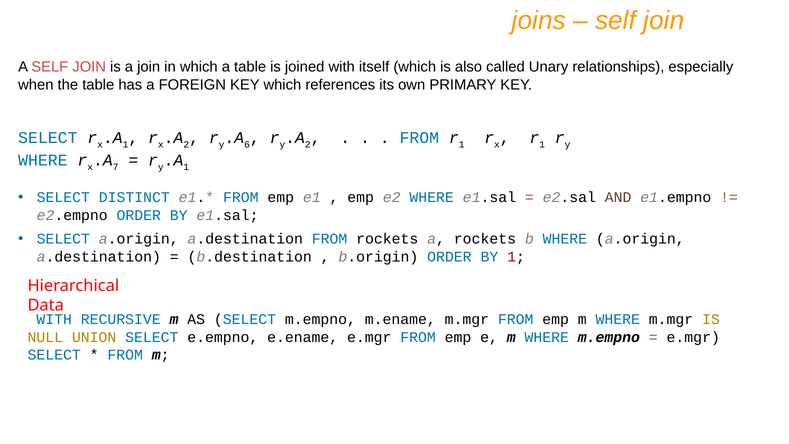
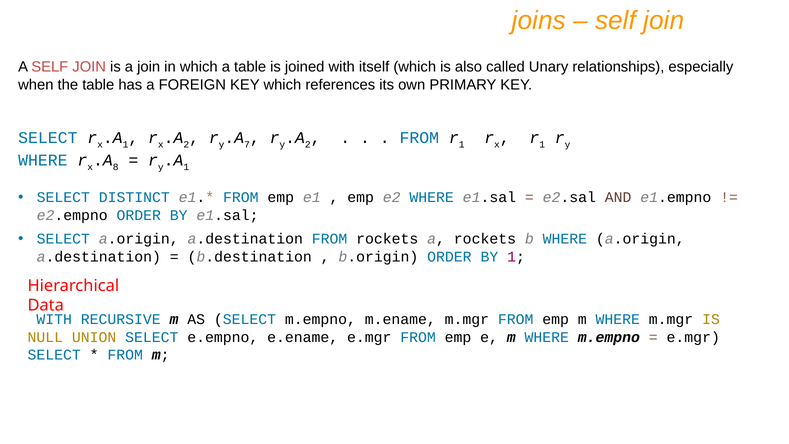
6: 6 -> 7 (247, 144)
7: 7 -> 8 (116, 167)
